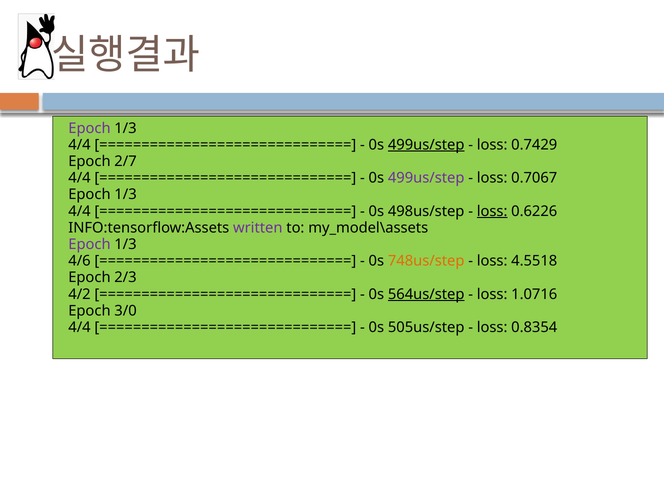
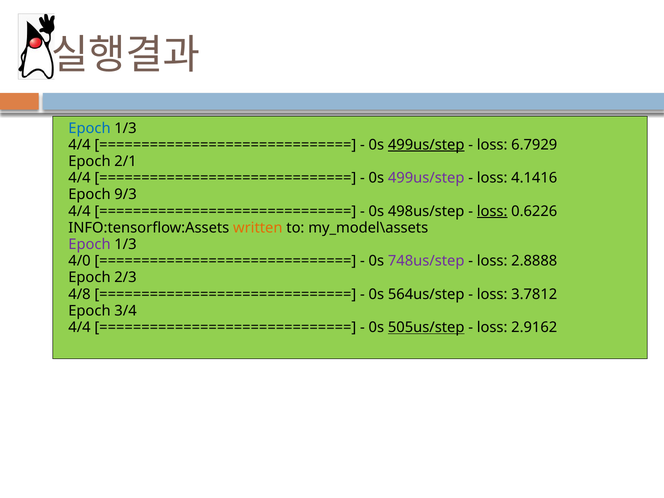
Epoch colour: purple -> blue (90, 128)
0.7429: 0.7429 -> 6.7929 (534, 145)
2/7: 2/7 -> 2/1 (126, 161)
0.7067: 0.7067 -> 4.1416 (534, 178)
1/3: 1/3 -> 9/3 (126, 195)
written colour: purple -> orange (258, 228)
4/6: 4/6 -> 4/0 (80, 261)
748us/step colour: orange -> purple (426, 261)
4.5518: 4.5518 -> 2.8888 (534, 261)
4/2: 4/2 -> 4/8 (80, 294)
564us/step underline: present -> none (426, 294)
1.0716: 1.0716 -> 3.7812 (534, 294)
3/0: 3/0 -> 3/4 (126, 311)
505us/step underline: none -> present (426, 327)
0.8354: 0.8354 -> 2.9162 (534, 327)
